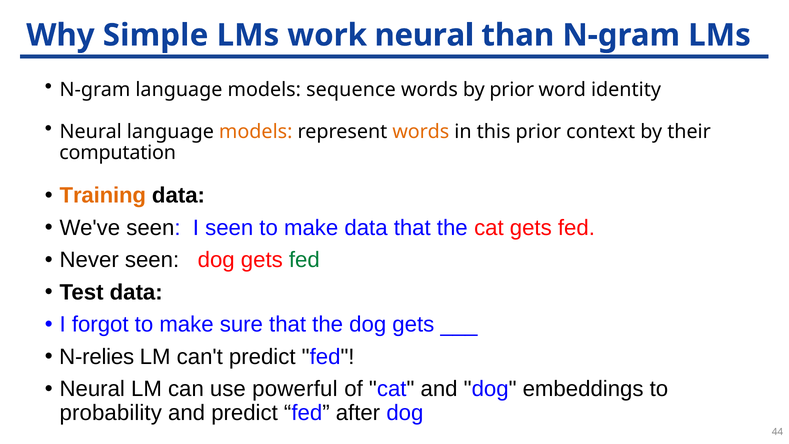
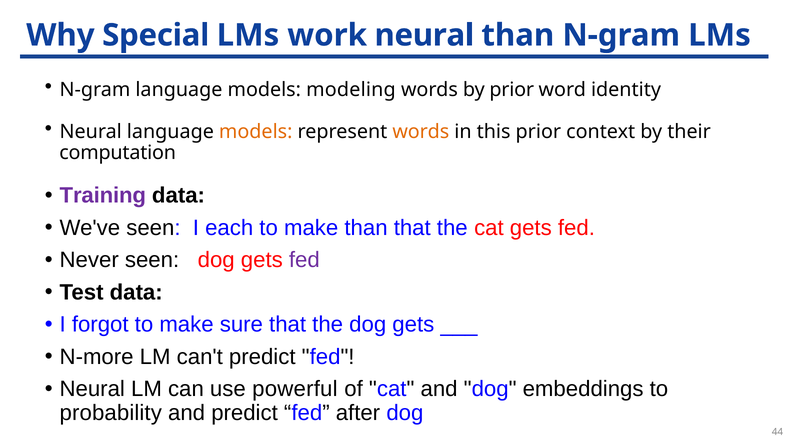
Simple: Simple -> Special (156, 35)
sequence: sequence -> modeling (351, 90)
Training colour: orange -> purple (103, 196)
I seen: seen -> each (229, 228)
make data: data -> than (366, 228)
fed colour: green -> purple (304, 260)
N-relies: N-relies -> N-more (97, 357)
